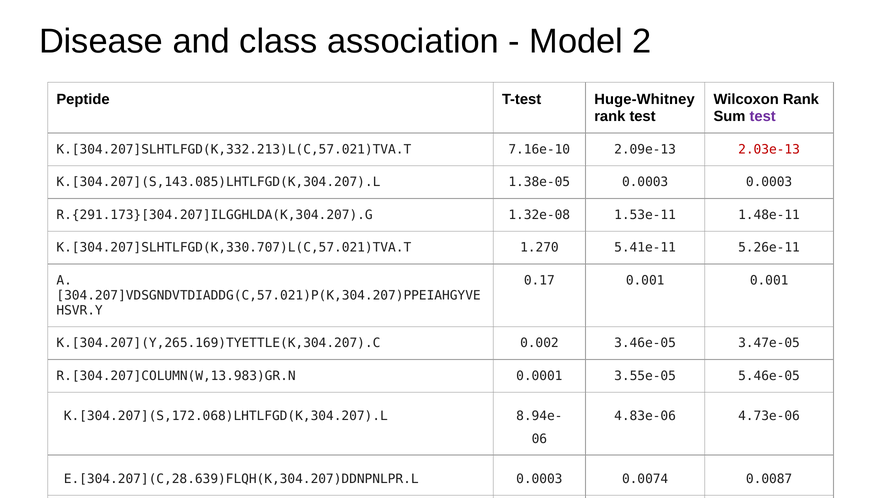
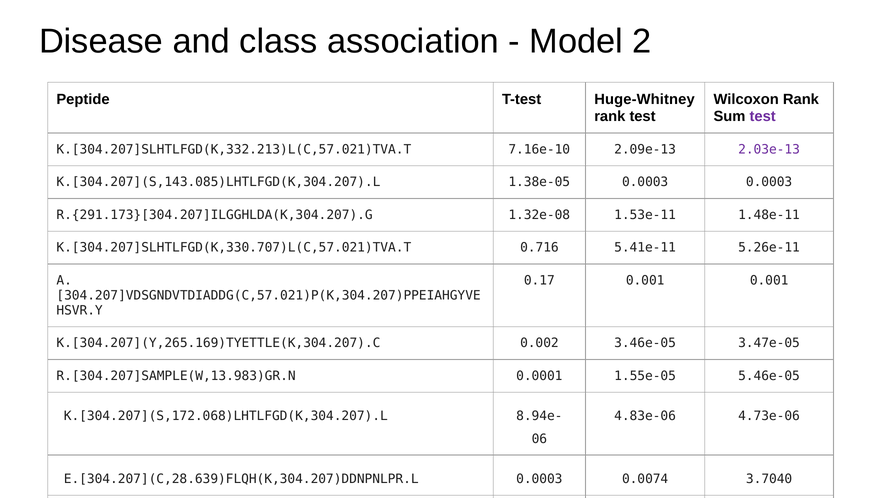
2.03e-13 colour: red -> purple (769, 149)
1.270: 1.270 -> 0.716 (539, 248)
R.[304.207]COLUMN(W,13.983)GR.N: R.[304.207]COLUMN(W,13.983)GR.N -> R.[304.207]SAMPLE(W,13.983)GR.N (176, 376)
3.55e-05: 3.55e-05 -> 1.55e-05 (645, 376)
0.0087: 0.0087 -> 3.7040 (769, 479)
